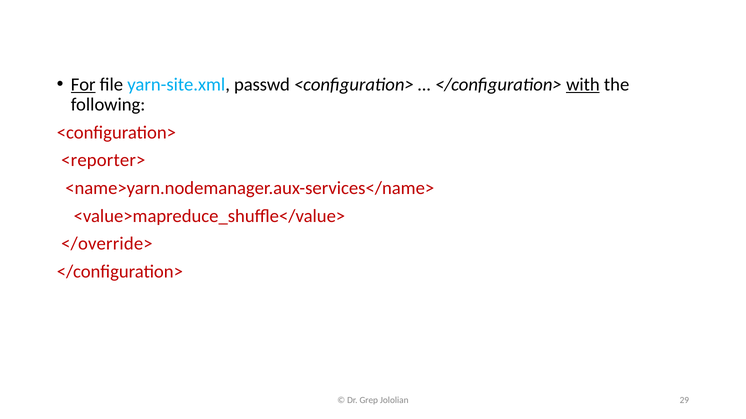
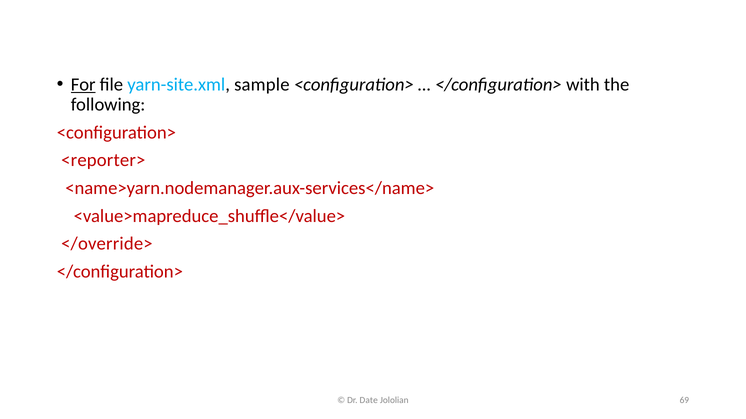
passwd: passwd -> sample (262, 85)
with underline: present -> none (583, 85)
Grep: Grep -> Date (369, 401)
29: 29 -> 69 (684, 401)
